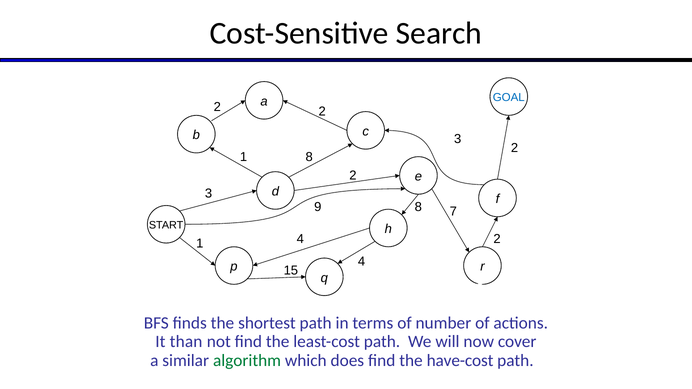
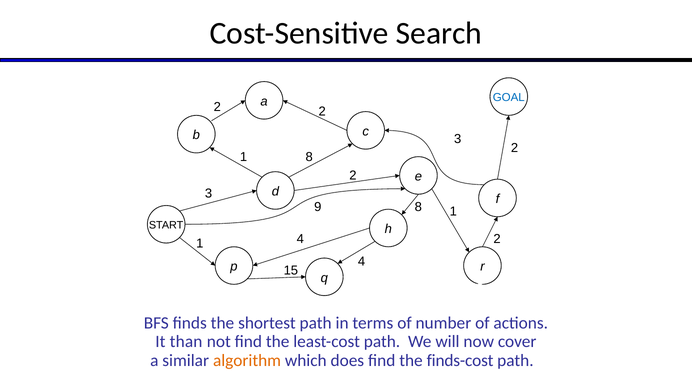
9 7: 7 -> 1 (453, 212)
algorithm colour: green -> orange (247, 361)
have-cost: have-cost -> finds-cost (460, 361)
